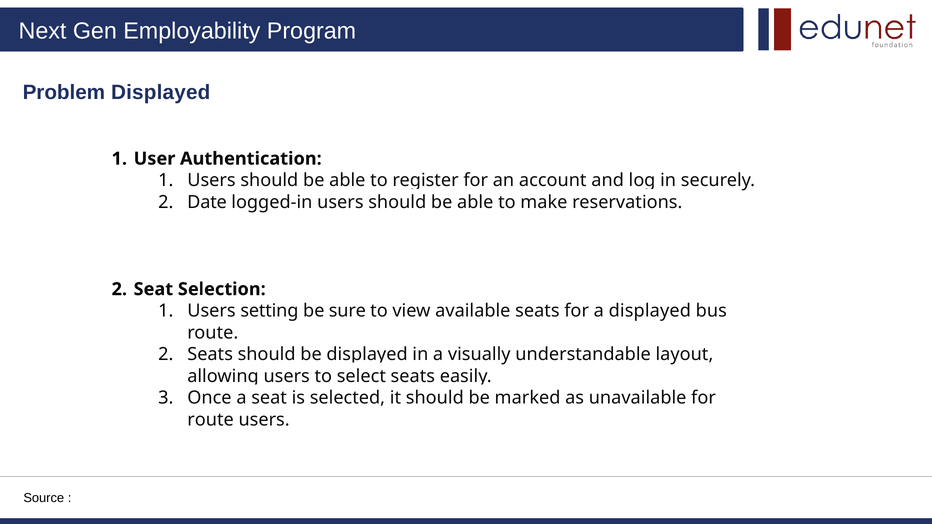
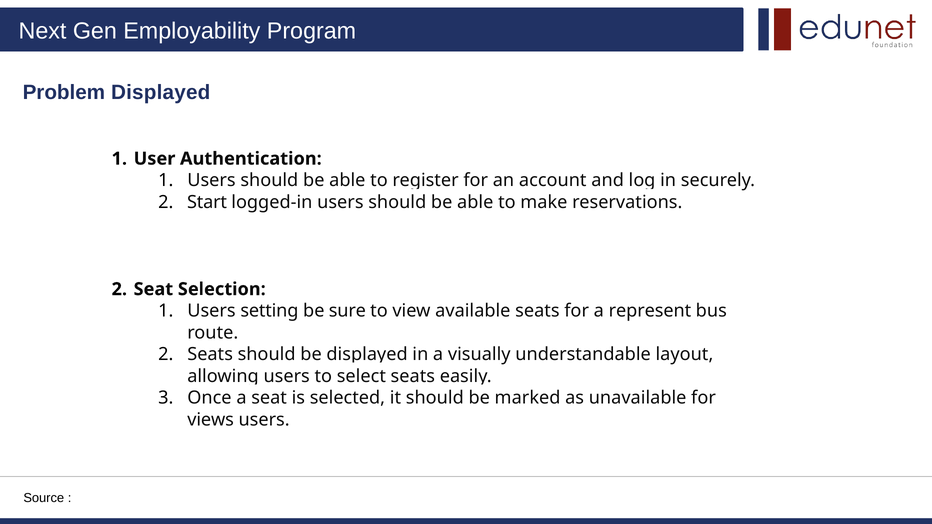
Date: Date -> Start (207, 202)
a displayed: displayed -> represent (650, 311)
route: route -> views (211, 420)
